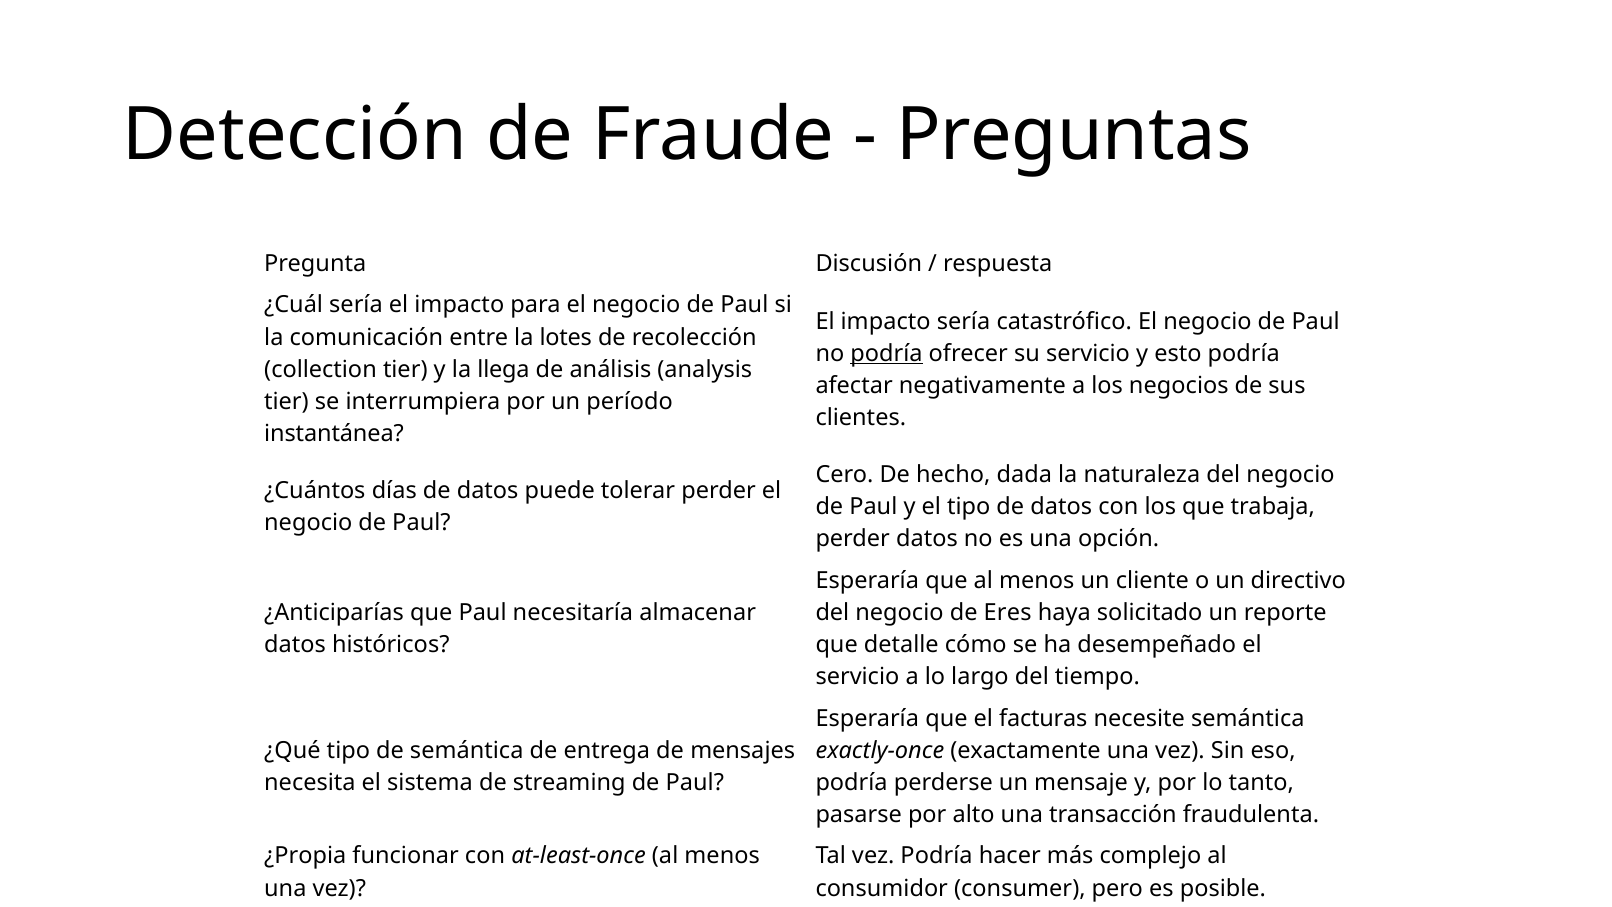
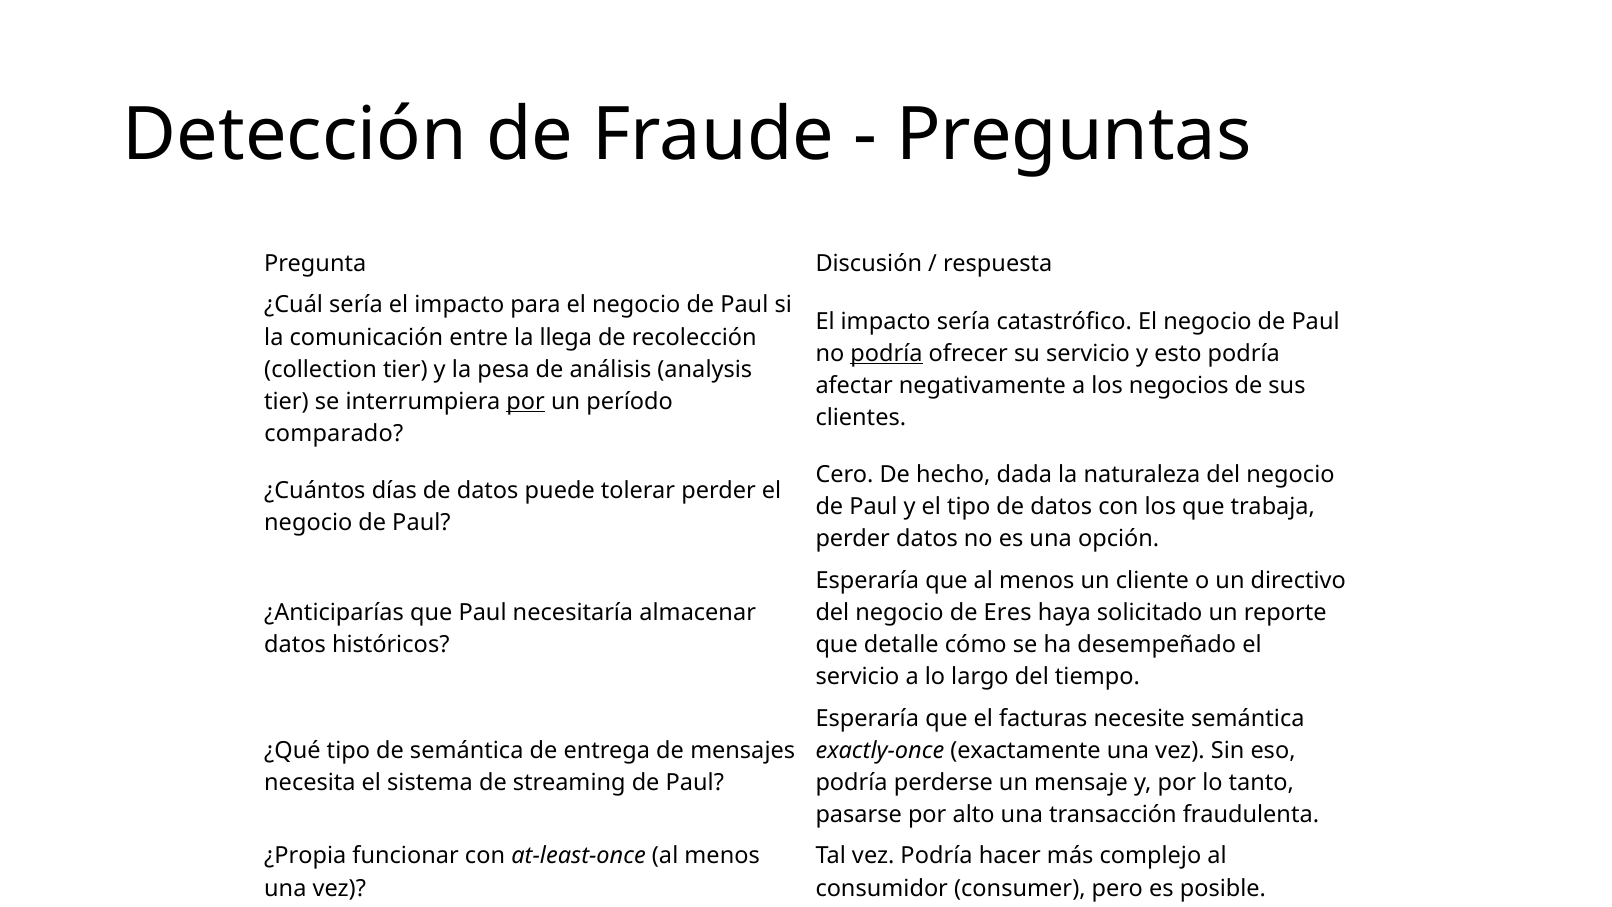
lotes: lotes -> llega (566, 337)
llega: llega -> pesa (503, 369)
por underline: none -> present (526, 401)
instantánea: instantánea -> comparado (334, 433)
